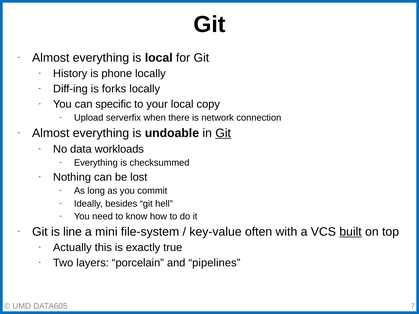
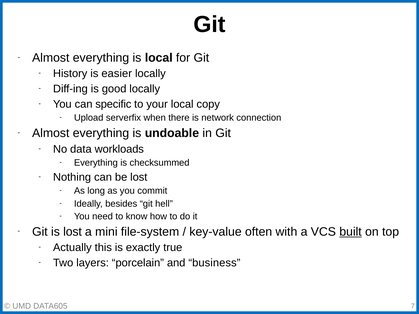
phone: phone -> easier (117, 74)
forks: forks -> good (114, 89)
Git underline: present -> none (223, 133)
is line: line -> lost (72, 232)
pipelines: pipelines -> business (214, 263)
